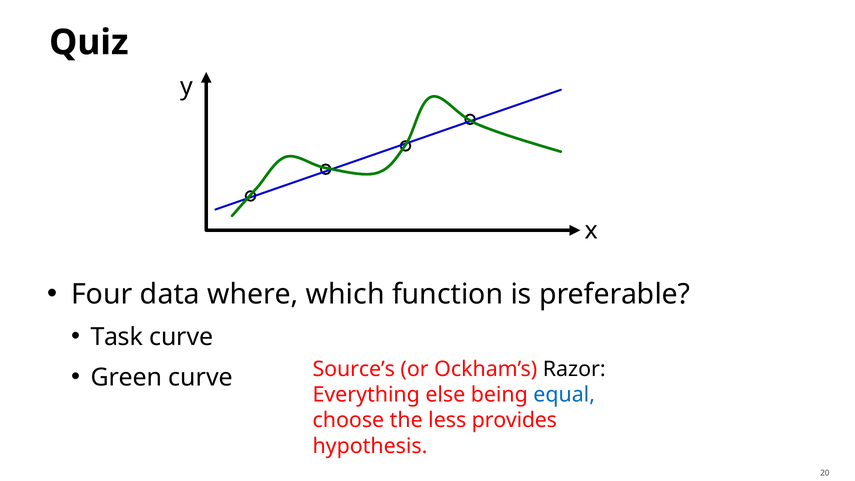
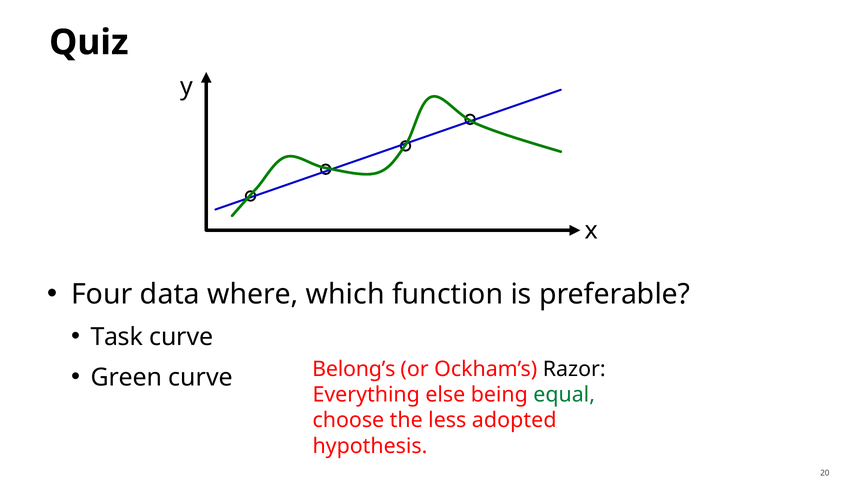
Source’s: Source’s -> Belong’s (354, 369)
equal colour: blue -> green (564, 395)
provides: provides -> adopted (514, 420)
